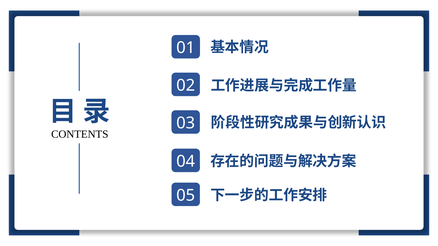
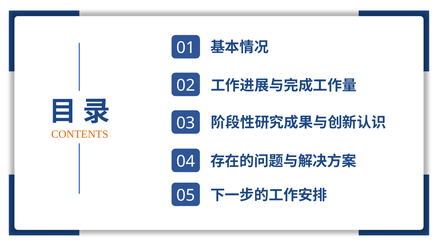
CONTENTS colour: black -> orange (80, 134)
